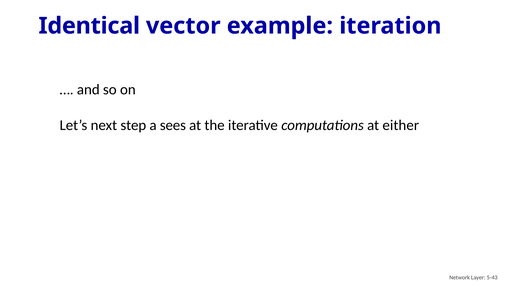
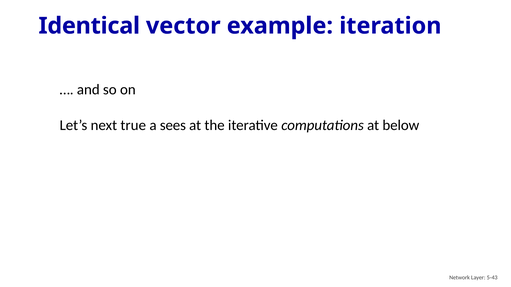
step: step -> true (133, 126)
either: either -> below (401, 126)
